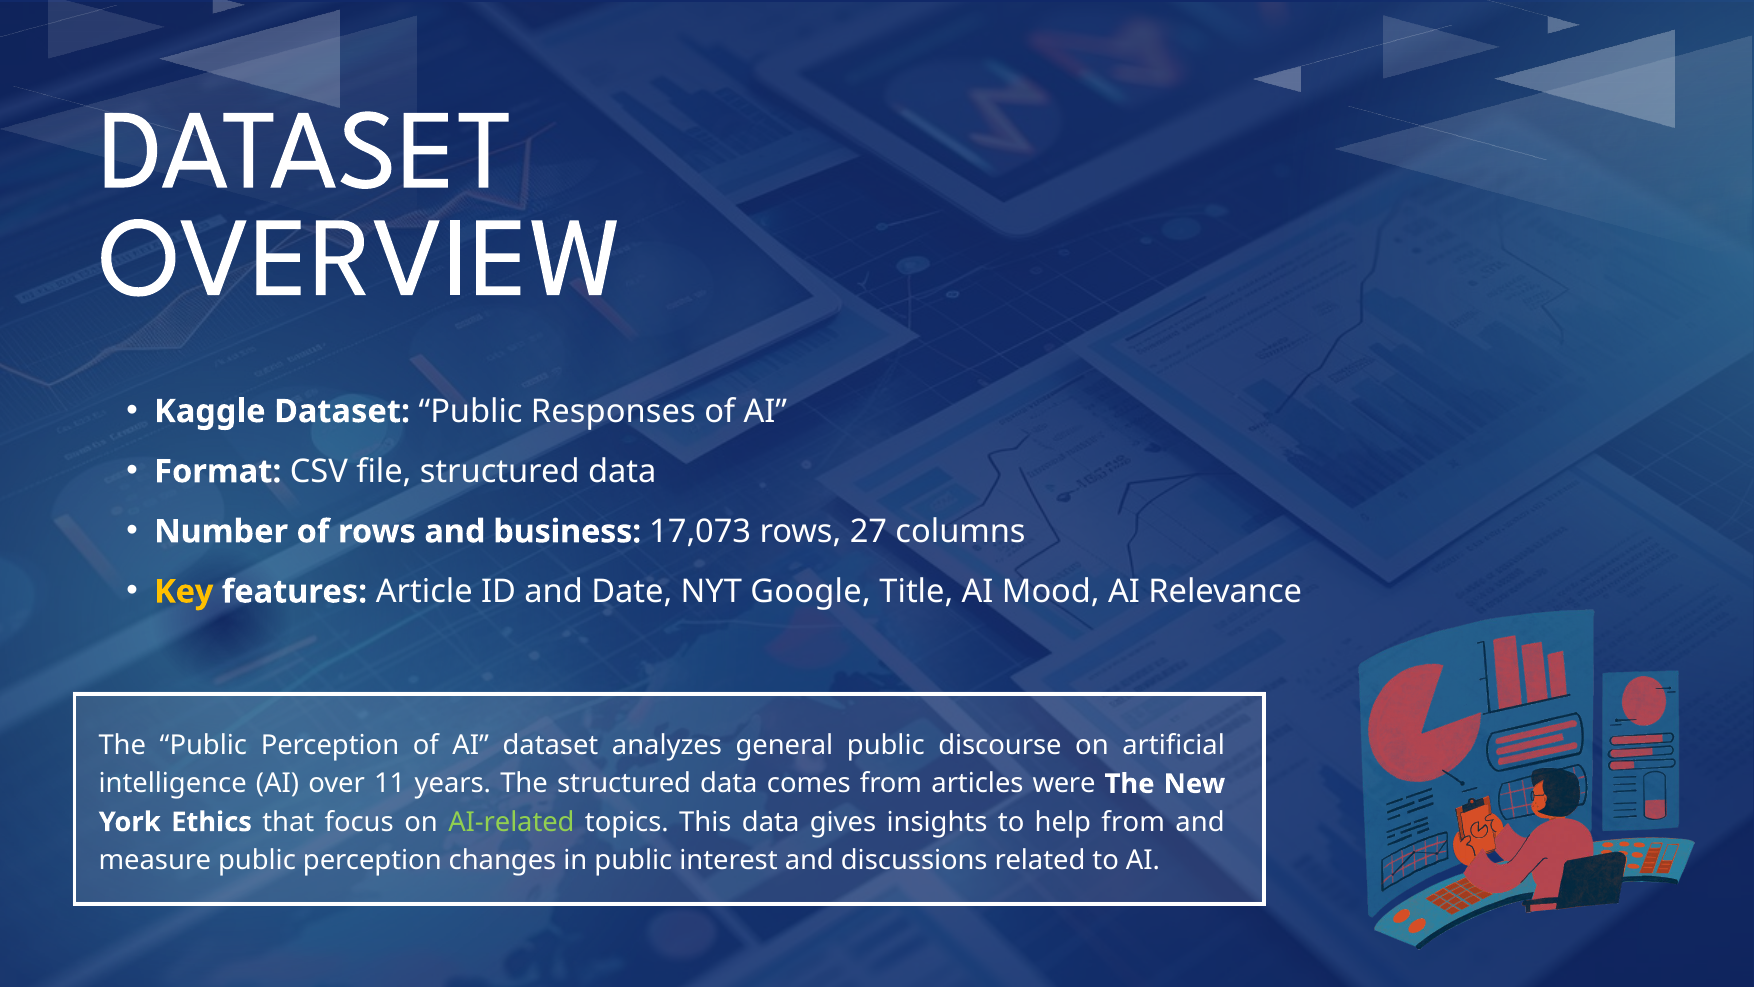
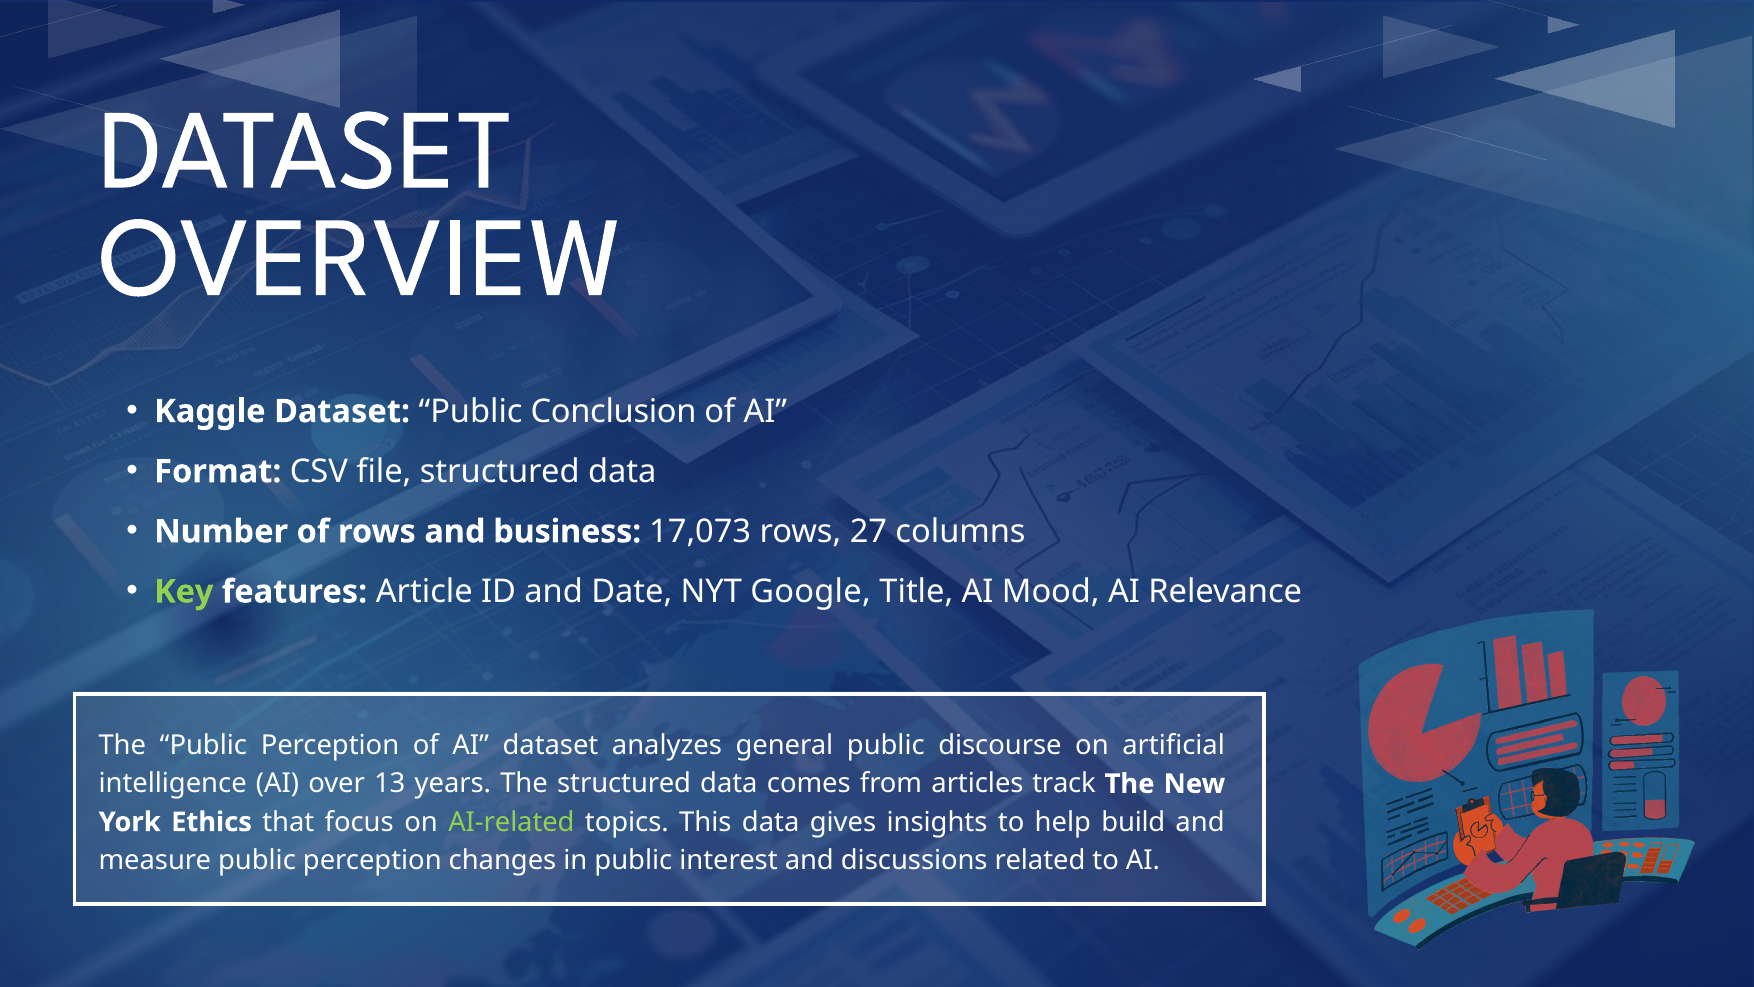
Responses: Responses -> Conclusion (614, 411)
Key colour: yellow -> light green (184, 592)
11: 11 -> 13 (390, 784)
were: were -> track (1064, 784)
help from: from -> build (1133, 822)
